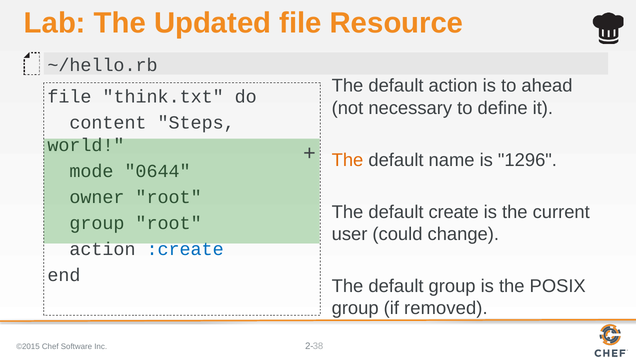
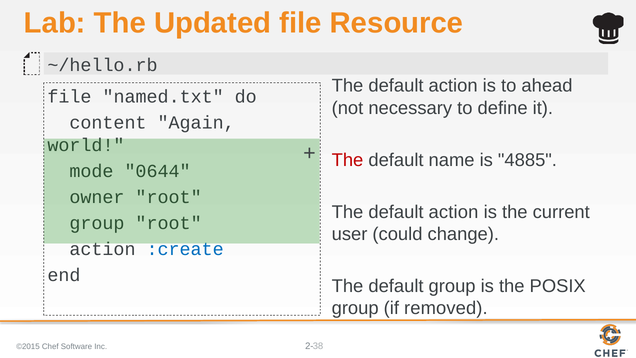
think.txt: think.txt -> named.txt (163, 97)
Steps: Steps -> Again (196, 123)
The colour: orange -> red (348, 160)
1296: 1296 -> 4885 (527, 160)
create: create -> action (454, 212)
